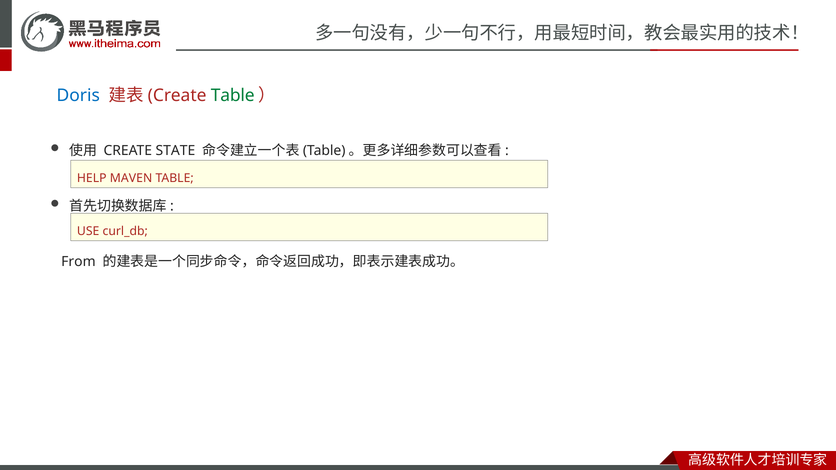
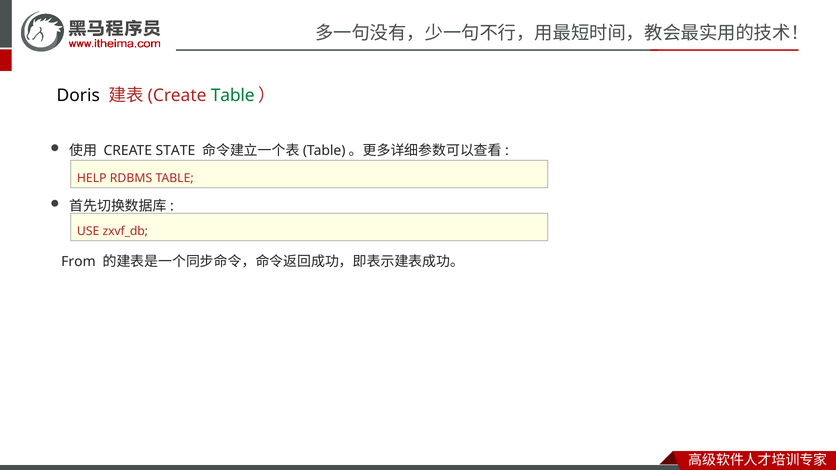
Doris colour: blue -> black (78, 96)
MAVEN: MAVEN -> RDBMS (131, 178)
curl_db: curl_db -> zxvf_db (125, 232)
